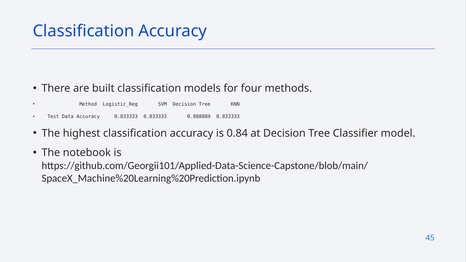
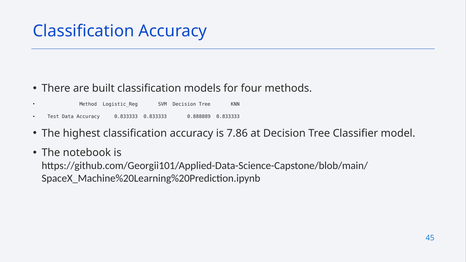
0.84: 0.84 -> 7.86 (237, 133)
